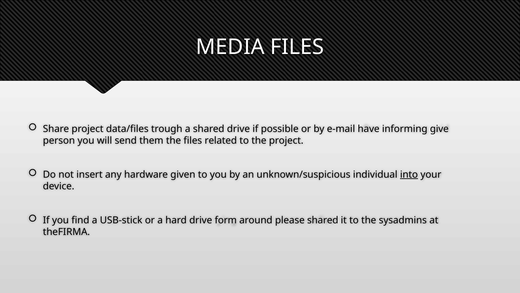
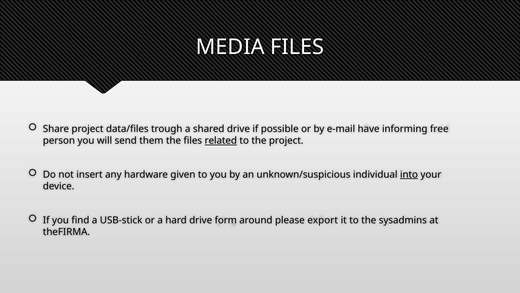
give: give -> free (439, 129)
related underline: none -> present (221, 140)
please shared: shared -> export (323, 220)
